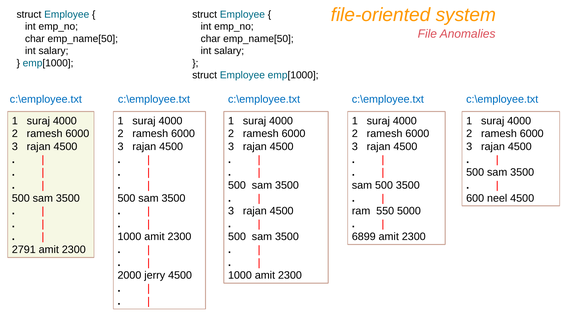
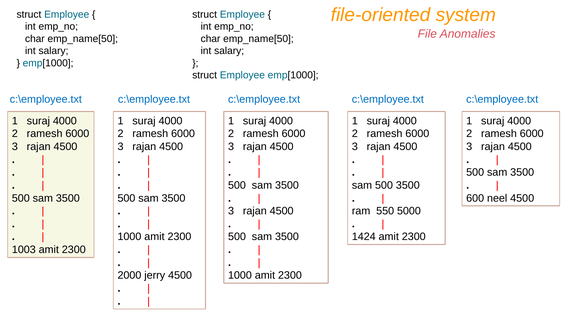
6899: 6899 -> 1424 (364, 237)
2791: 2791 -> 1003 (24, 249)
